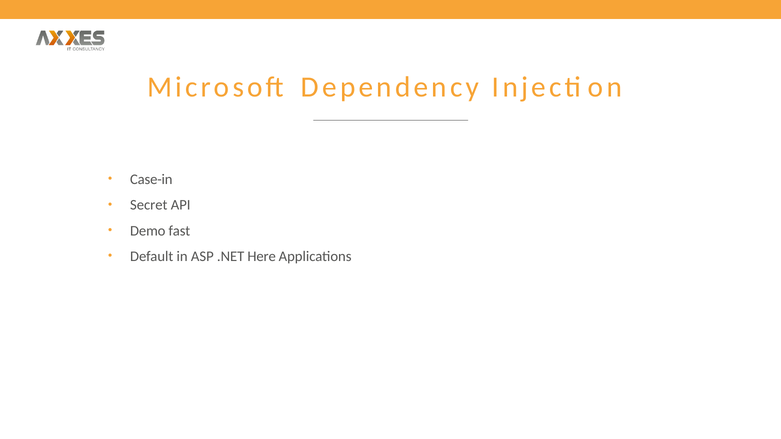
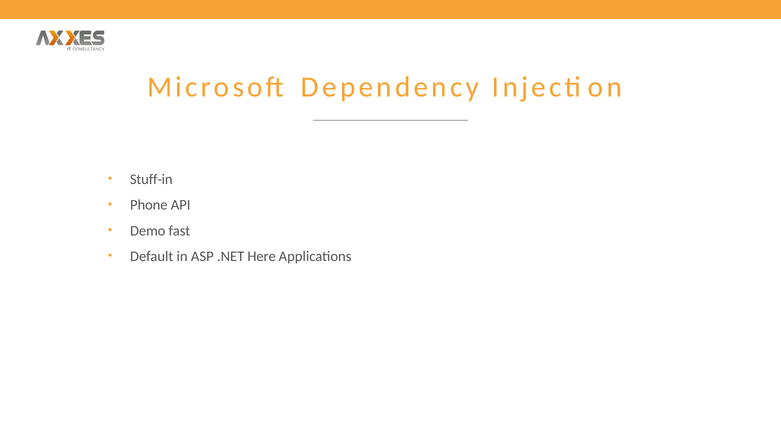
Case-in: Case-in -> Stuff-in (151, 180)
Secret: Secret -> Phone (149, 205)
